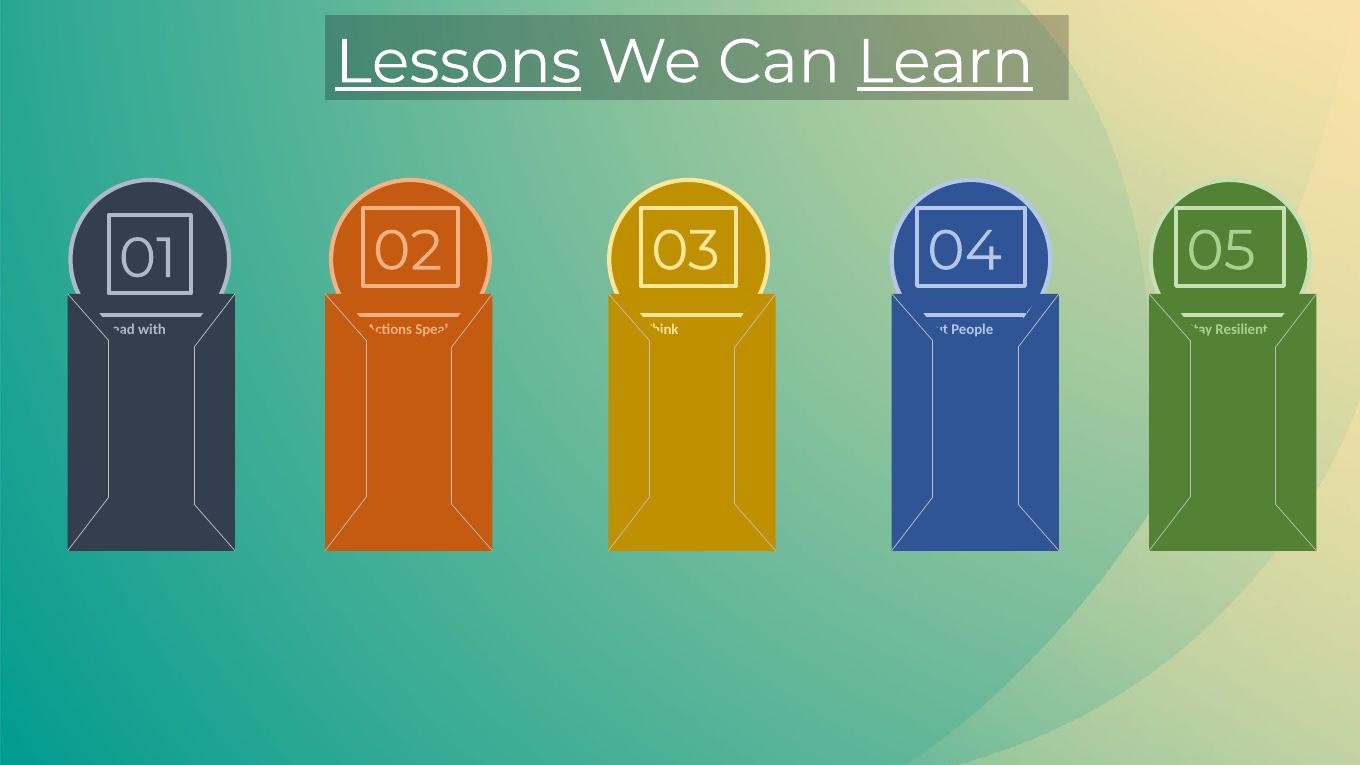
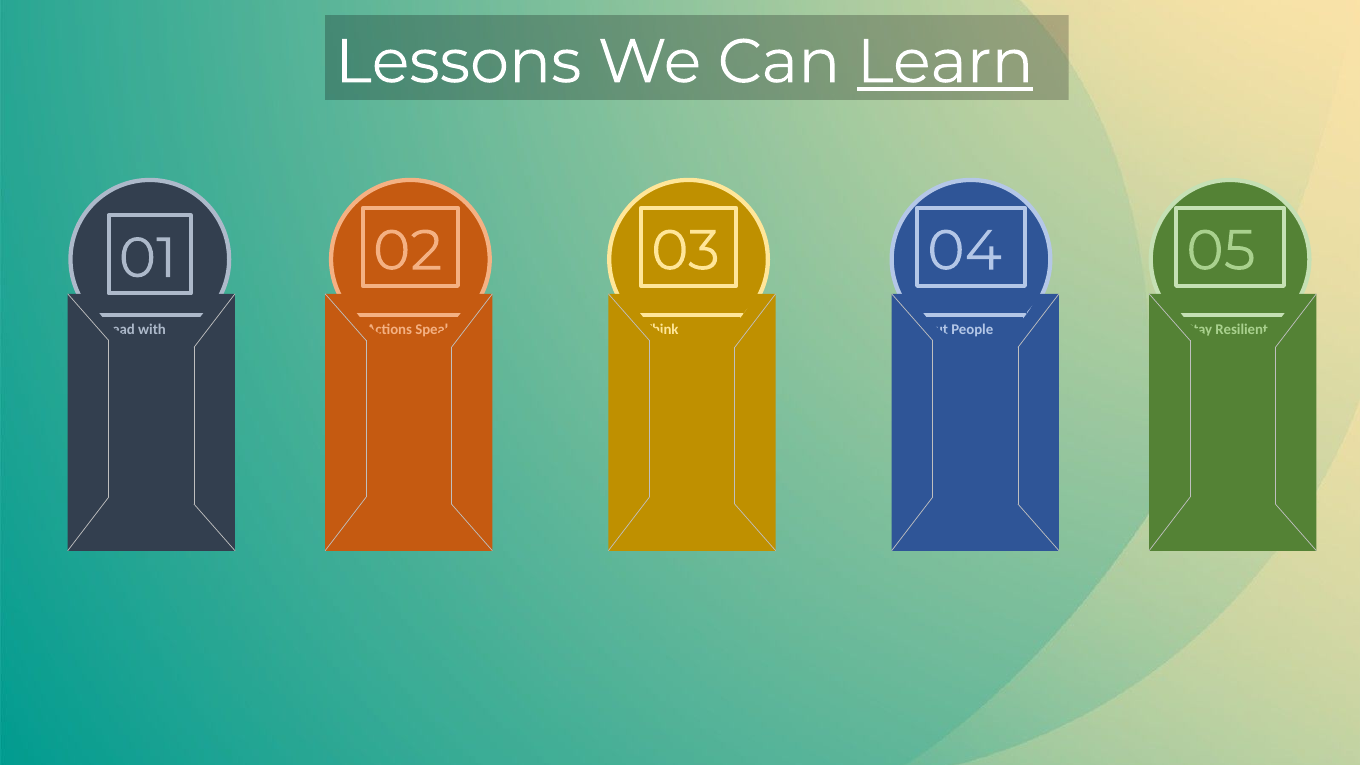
Lessons underline: present -> none (458, 62)
